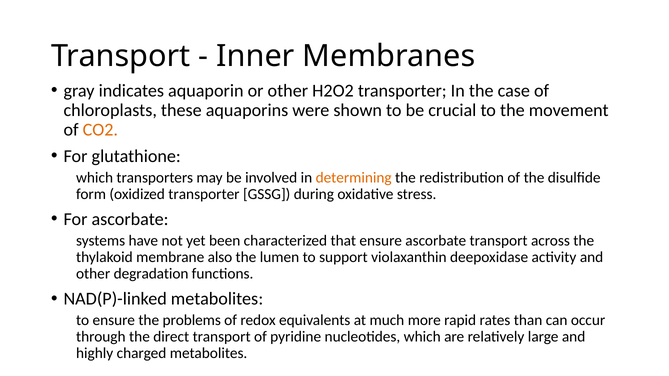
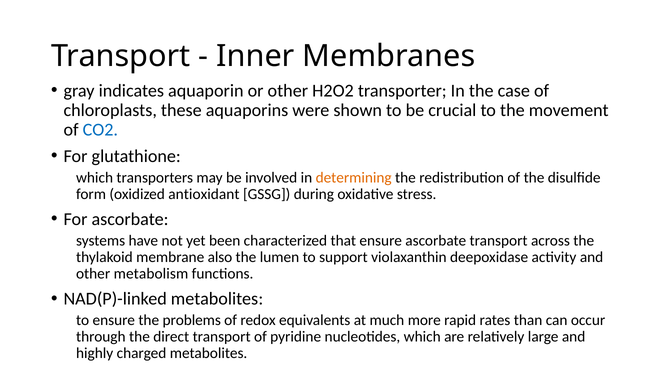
CO2 colour: orange -> blue (100, 130)
oxidized transporter: transporter -> antioxidant (204, 194)
degradation: degradation -> metabolism (151, 274)
